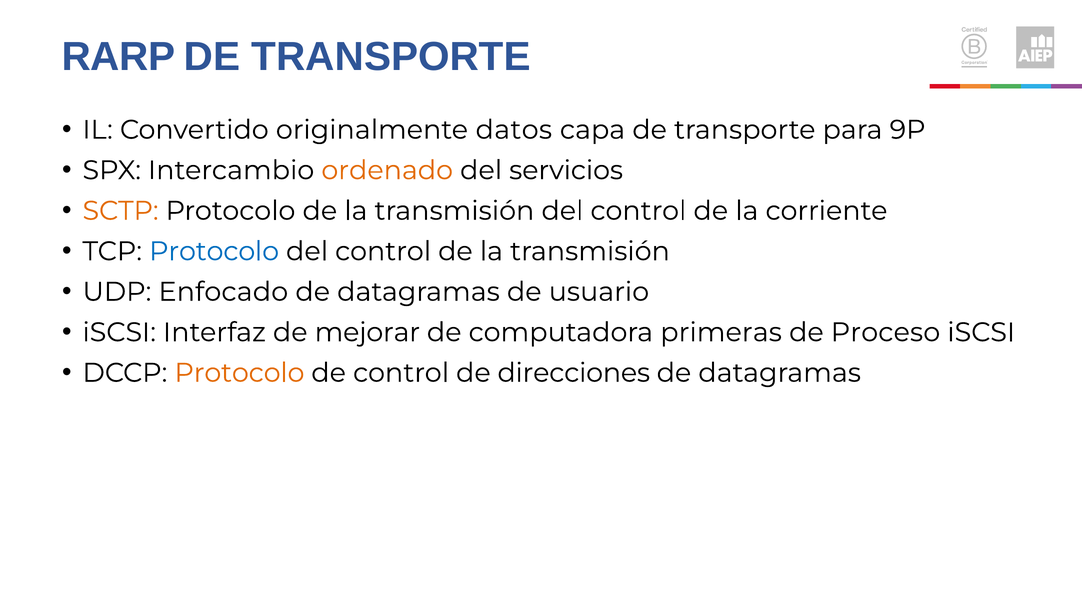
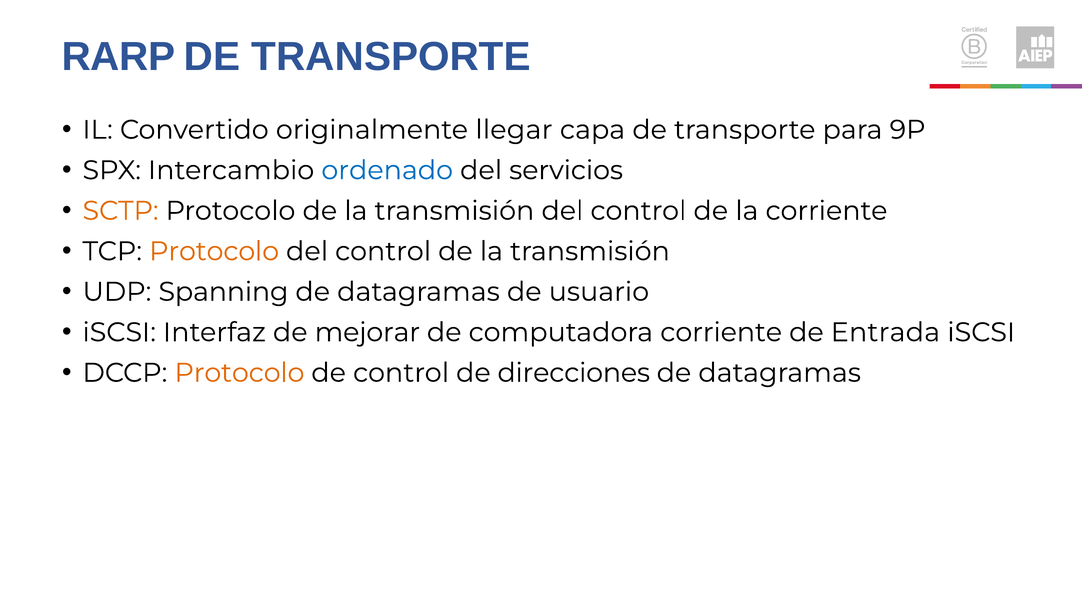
datos: datos -> llegar (514, 130)
ordenado colour: orange -> blue (387, 170)
Protocolo colour: blue -> orange (214, 251)
Enfocado: Enfocado -> Spanning (223, 292)
computadora primeras: primeras -> corriente (721, 332)
Proceso: Proceso -> Entrada (885, 332)
